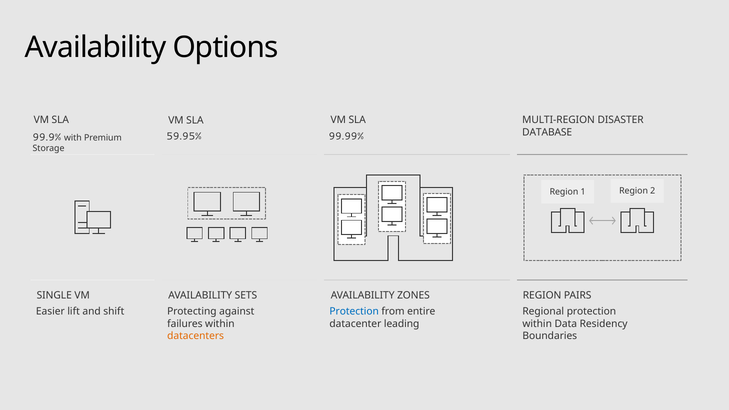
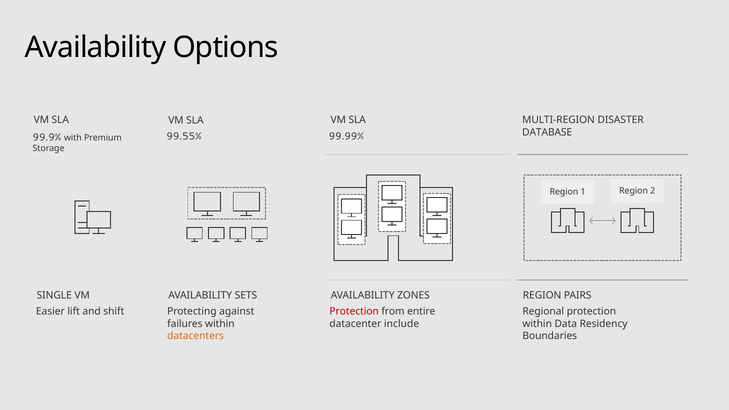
59.95%: 59.95% -> 99.55% (184, 137)
Protection colour: blue -> red (354, 311)
leading: leading -> include (402, 324)
